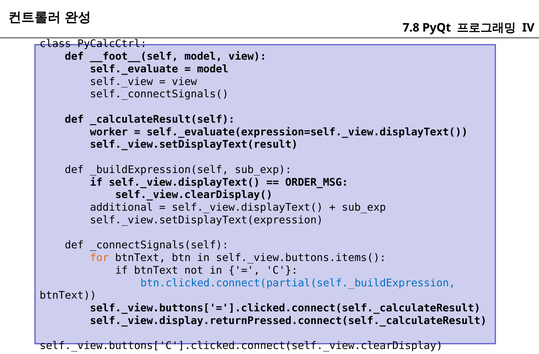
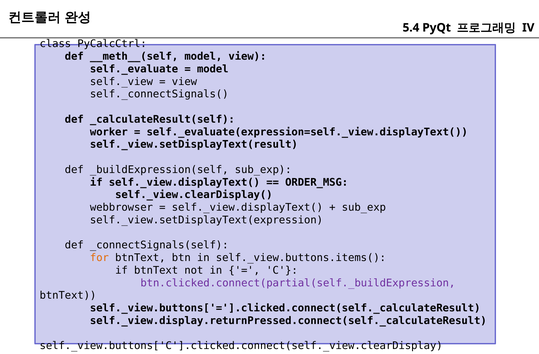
7.8: 7.8 -> 5.4 (411, 28)
__foot__(self: __foot__(self -> __meth__(self (134, 56)
additional: additional -> webbrowser (121, 207)
btn.clicked.connect(partial(self._buildExpression colour: blue -> purple (298, 283)
